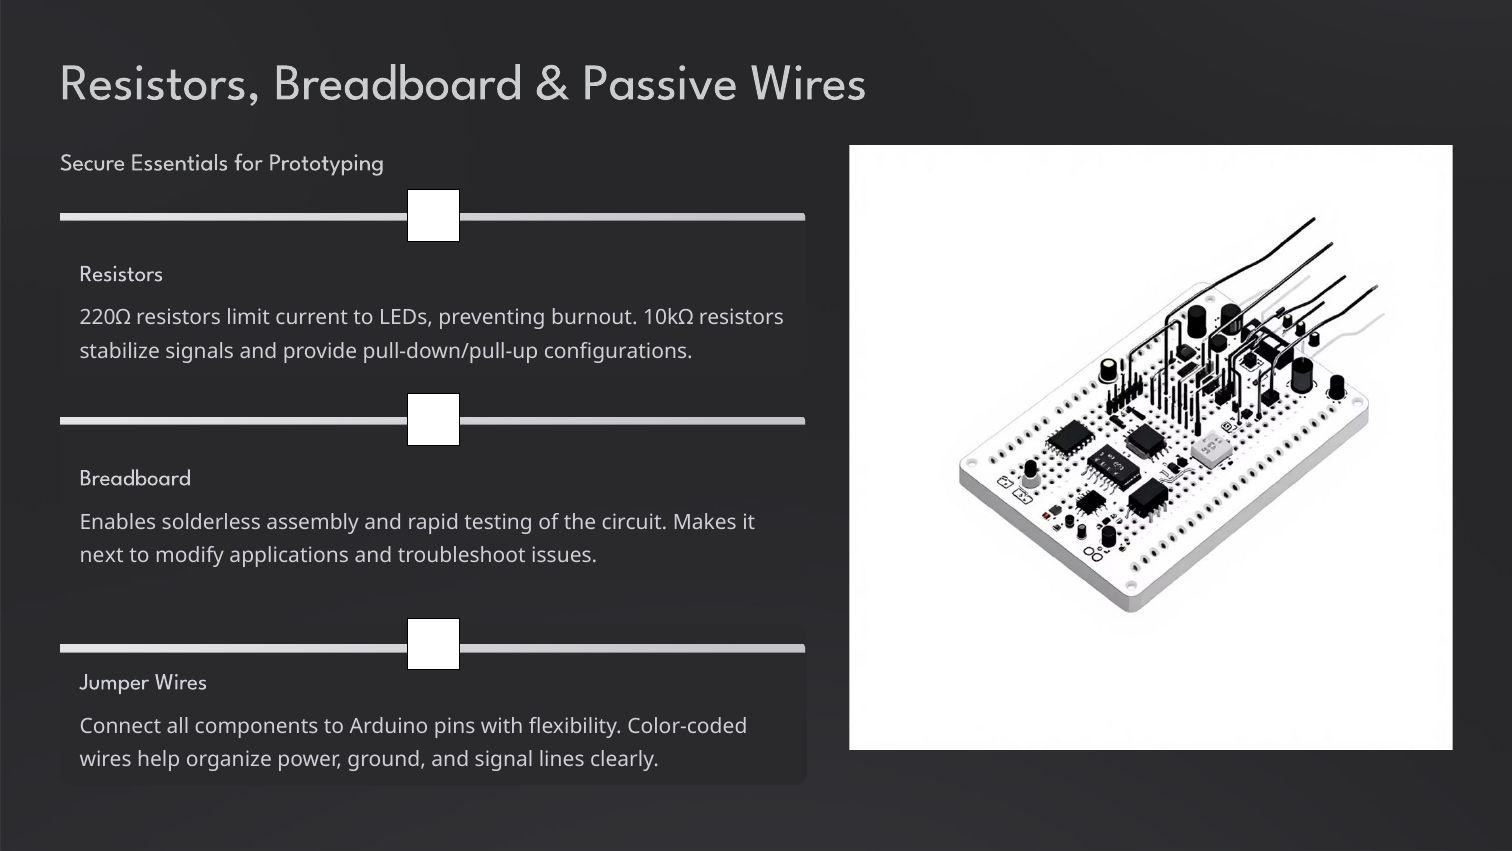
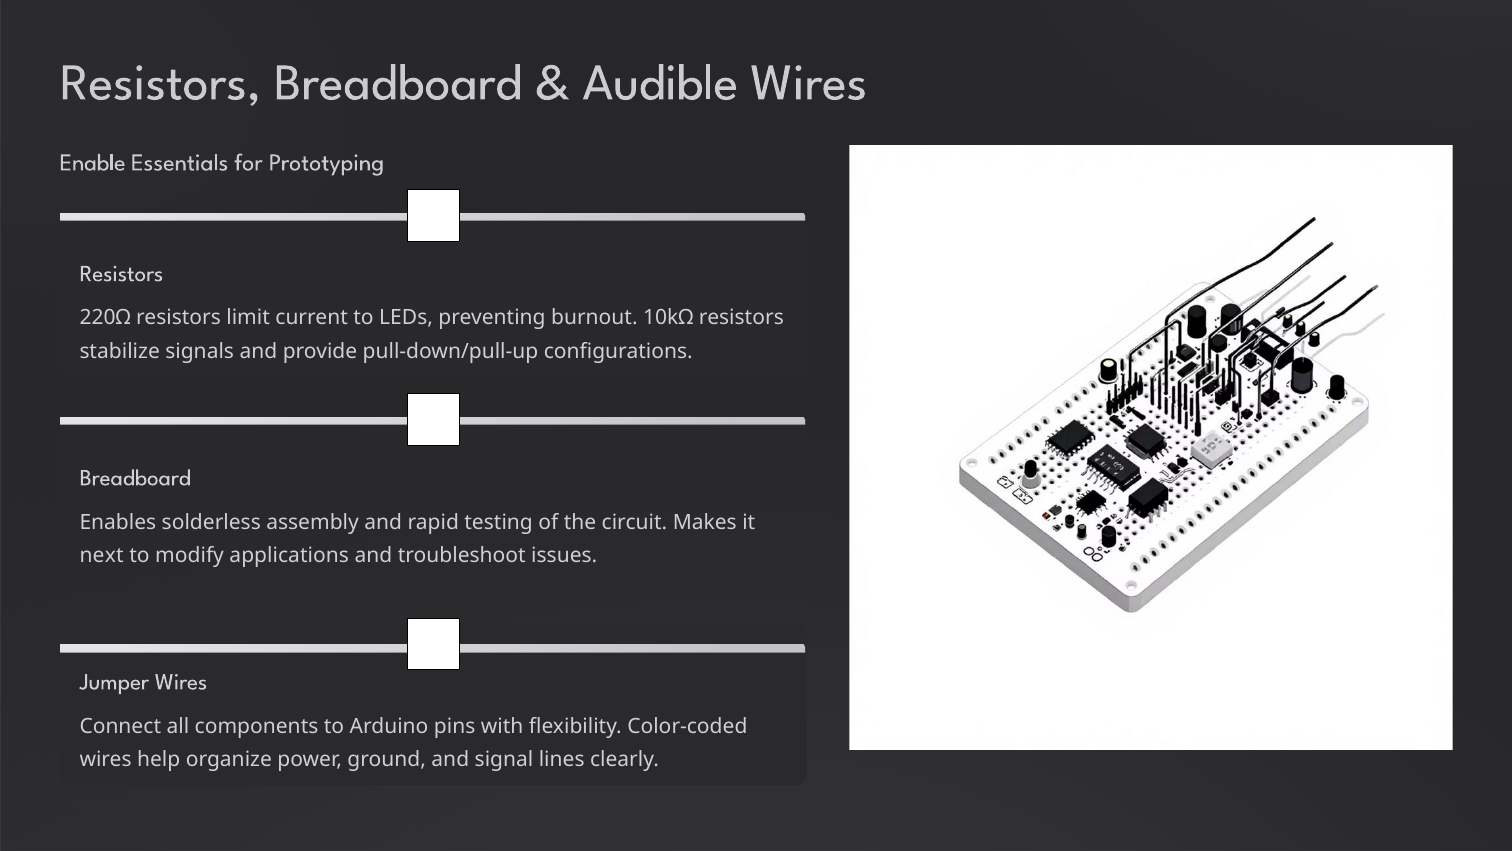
Passive: Passive -> Audible (660, 82)
Secure: Secure -> Enable (93, 162)
